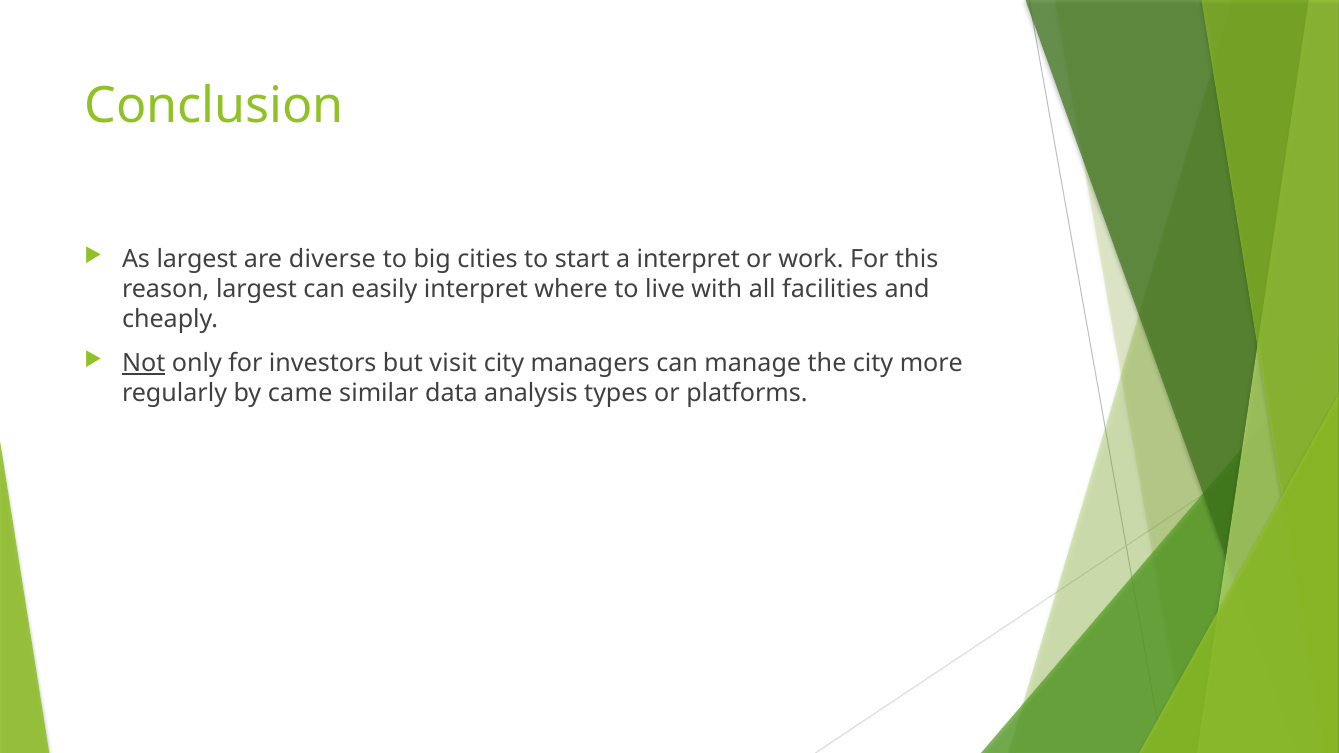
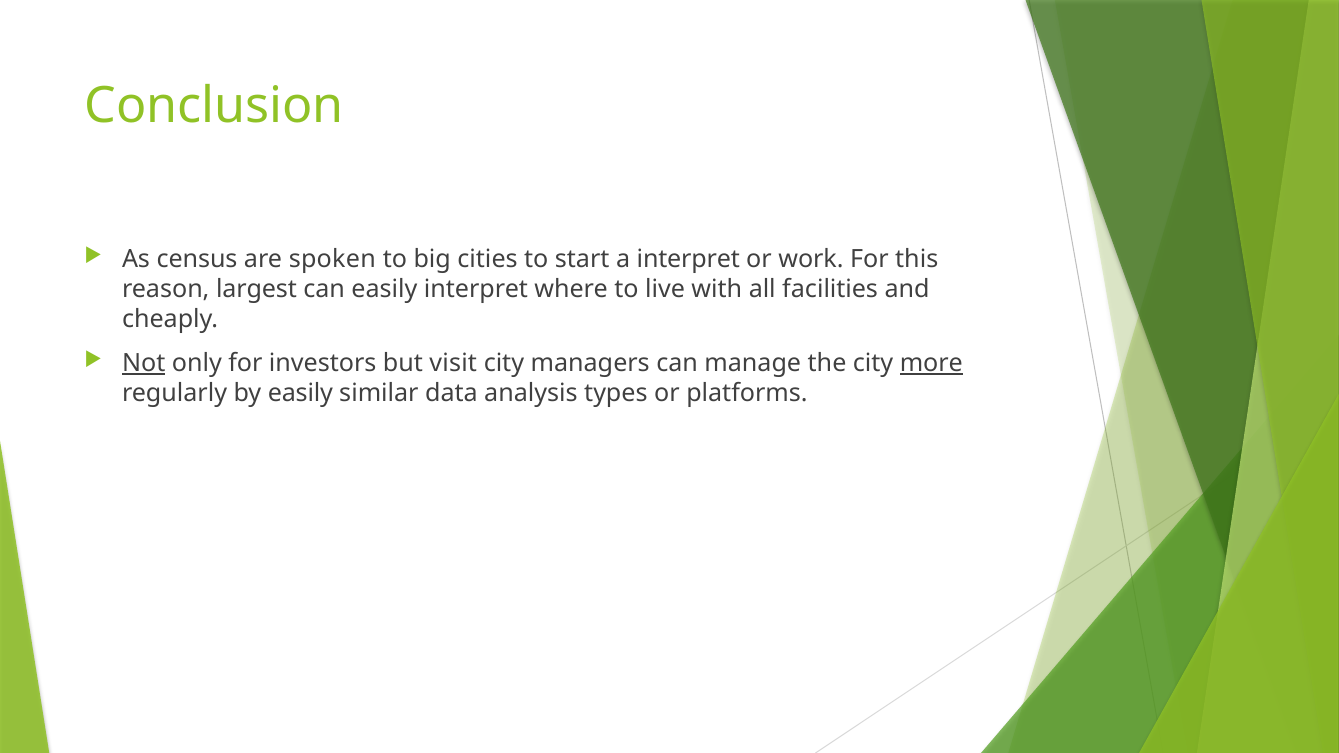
As largest: largest -> census (197, 259)
diverse: diverse -> spoken (332, 259)
more underline: none -> present (931, 363)
by came: came -> easily (300, 394)
